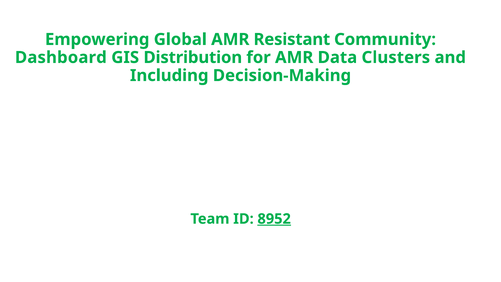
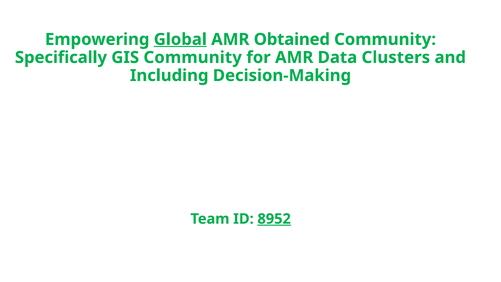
Global underline: none -> present (180, 39)
Resistant: Resistant -> Obtained (292, 39)
Dashboard: Dashboard -> Specifically (61, 57)
GIS Distribution: Distribution -> Community (193, 57)
